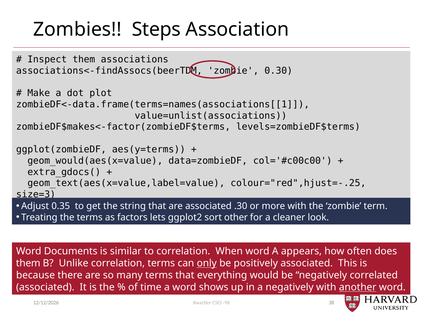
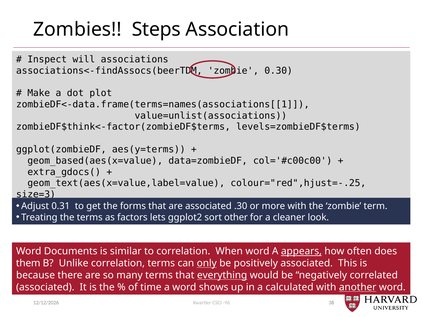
Inspect them: them -> will (84, 59)
zombieDF$makes<-factor(zombieDF$terms: zombieDF$makes<-factor(zombieDF$terms -> zombieDF$think<-factor(zombieDF$terms (123, 127)
geom_would(aes(x=value: geom_would(aes(x=value -> geom_based(aes(x=value (95, 161)
0.35: 0.35 -> 0.31 (61, 206)
string: string -> forms (133, 206)
appears underline: none -> present (301, 251)
everything underline: none -> present (222, 275)
a negatively: negatively -> calculated (290, 287)
